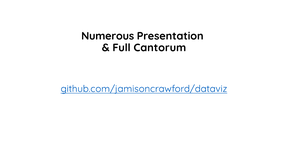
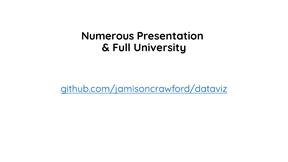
Cantorum: Cantorum -> University (160, 48)
